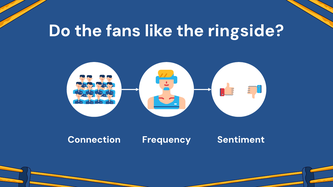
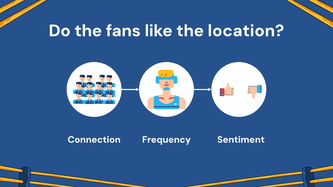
ringside: ringside -> location (246, 31)
